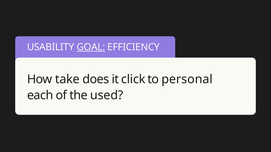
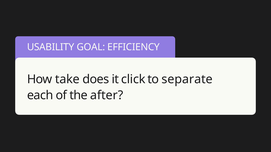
GOAL underline: present -> none (91, 47)
personal: personal -> separate (187, 80)
used: used -> after (107, 95)
